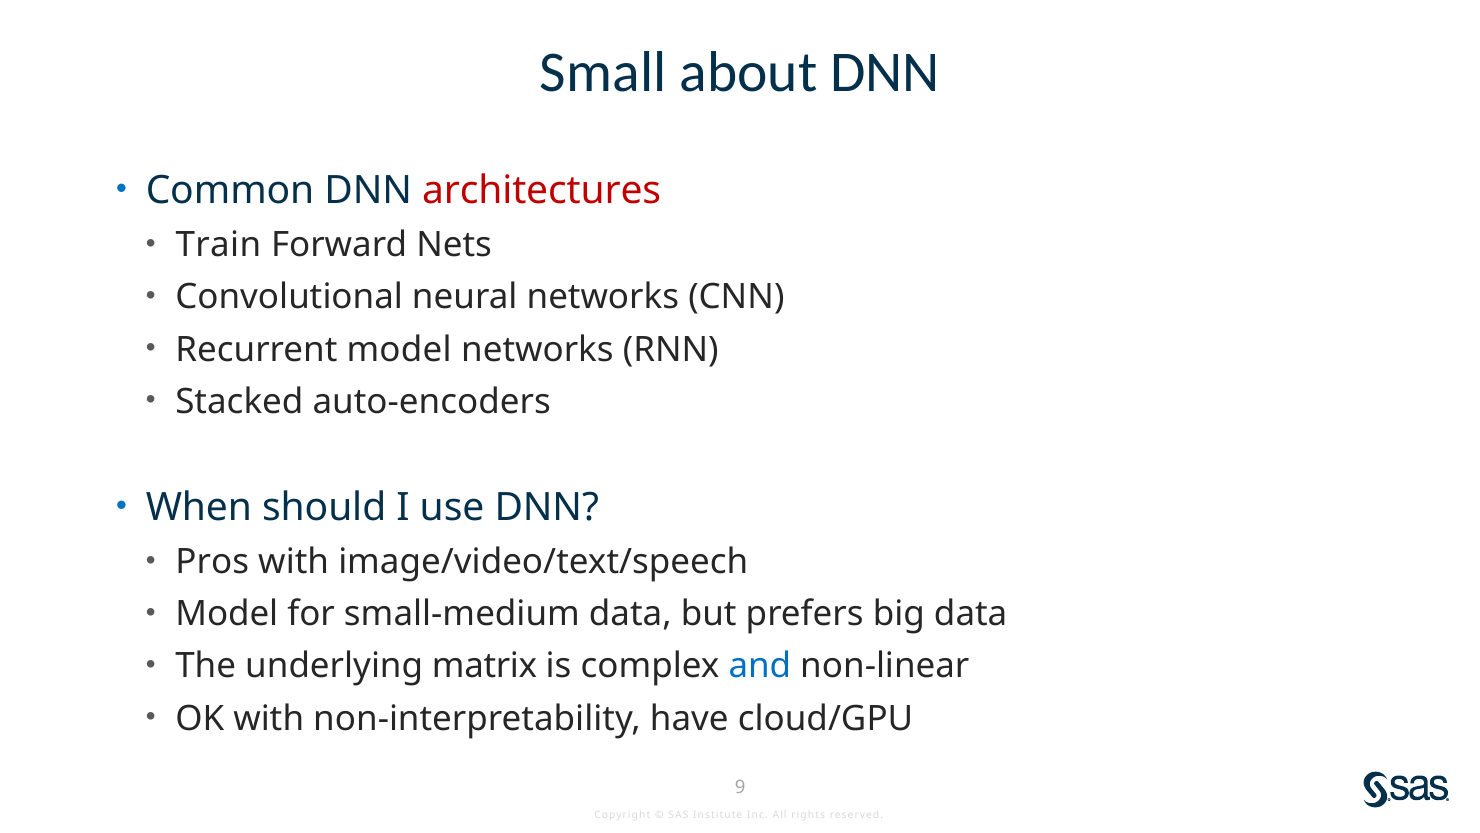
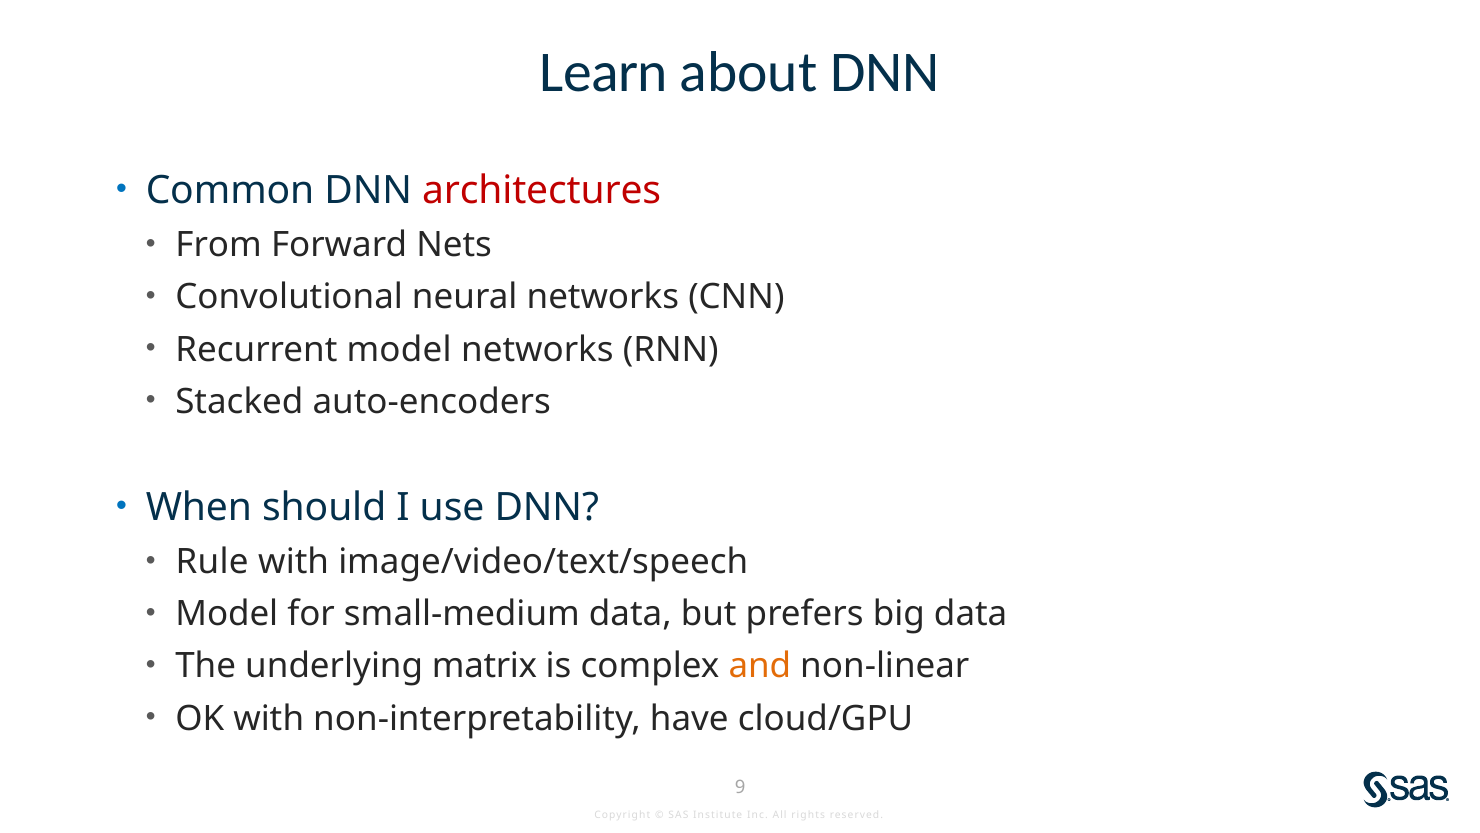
Small: Small -> Learn (604, 72)
Train: Train -> From (219, 245)
Pros: Pros -> Rule (212, 562)
and colour: blue -> orange (760, 666)
